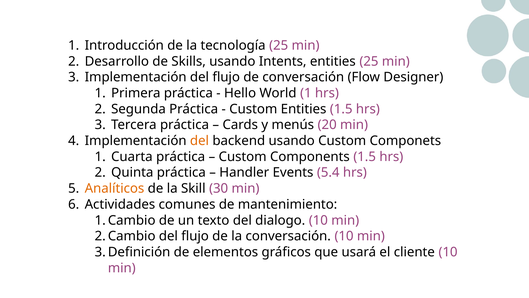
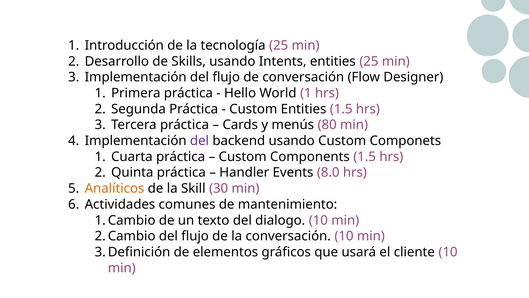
20: 20 -> 80 (327, 125)
del colour: orange -> purple (199, 141)
5.4: 5.4 -> 8.0 (328, 172)
